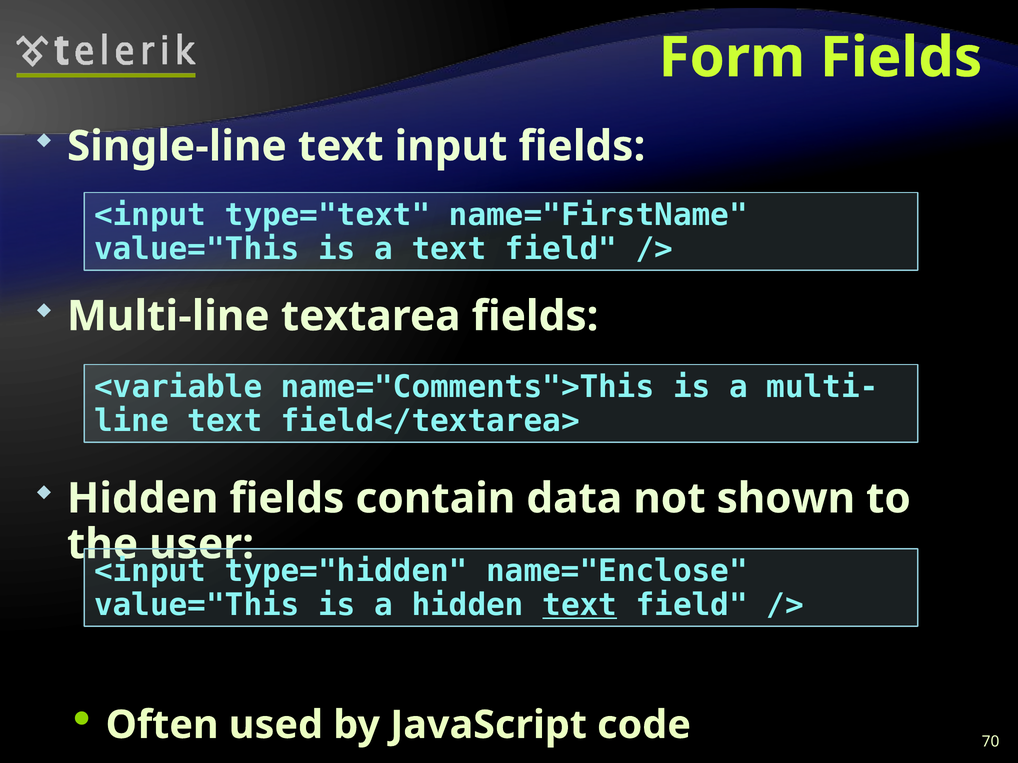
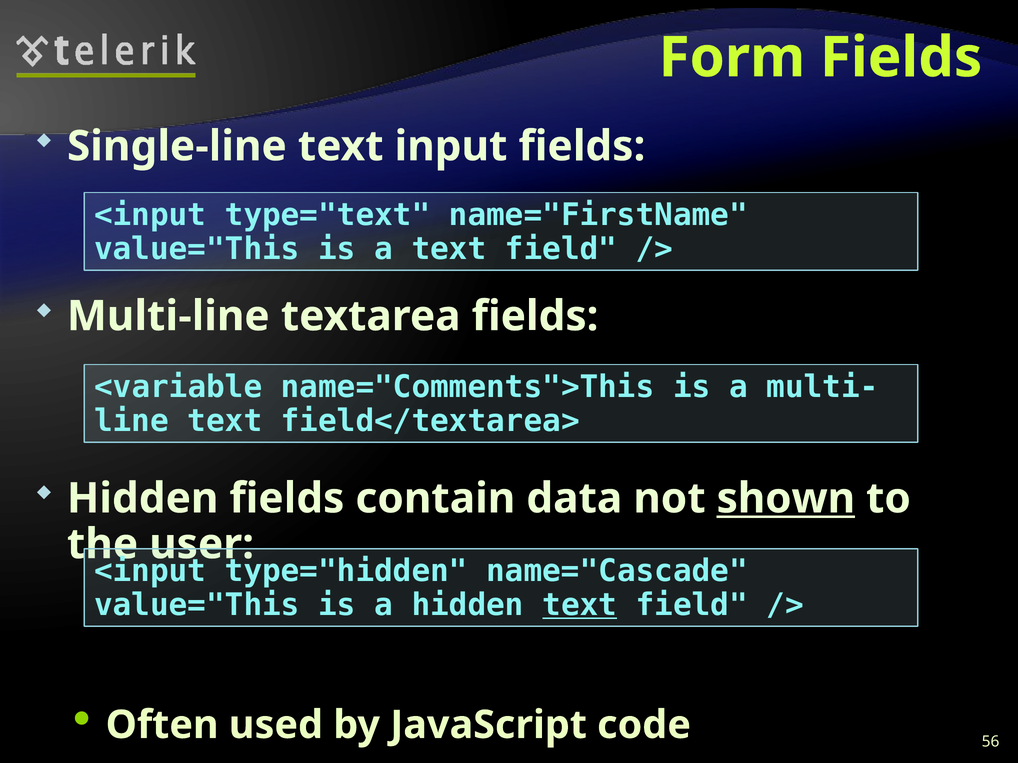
shown underline: none -> present (786, 499)
name="Enclose: name="Enclose -> name="Cascade (617, 571)
70: 70 -> 56 (991, 742)
